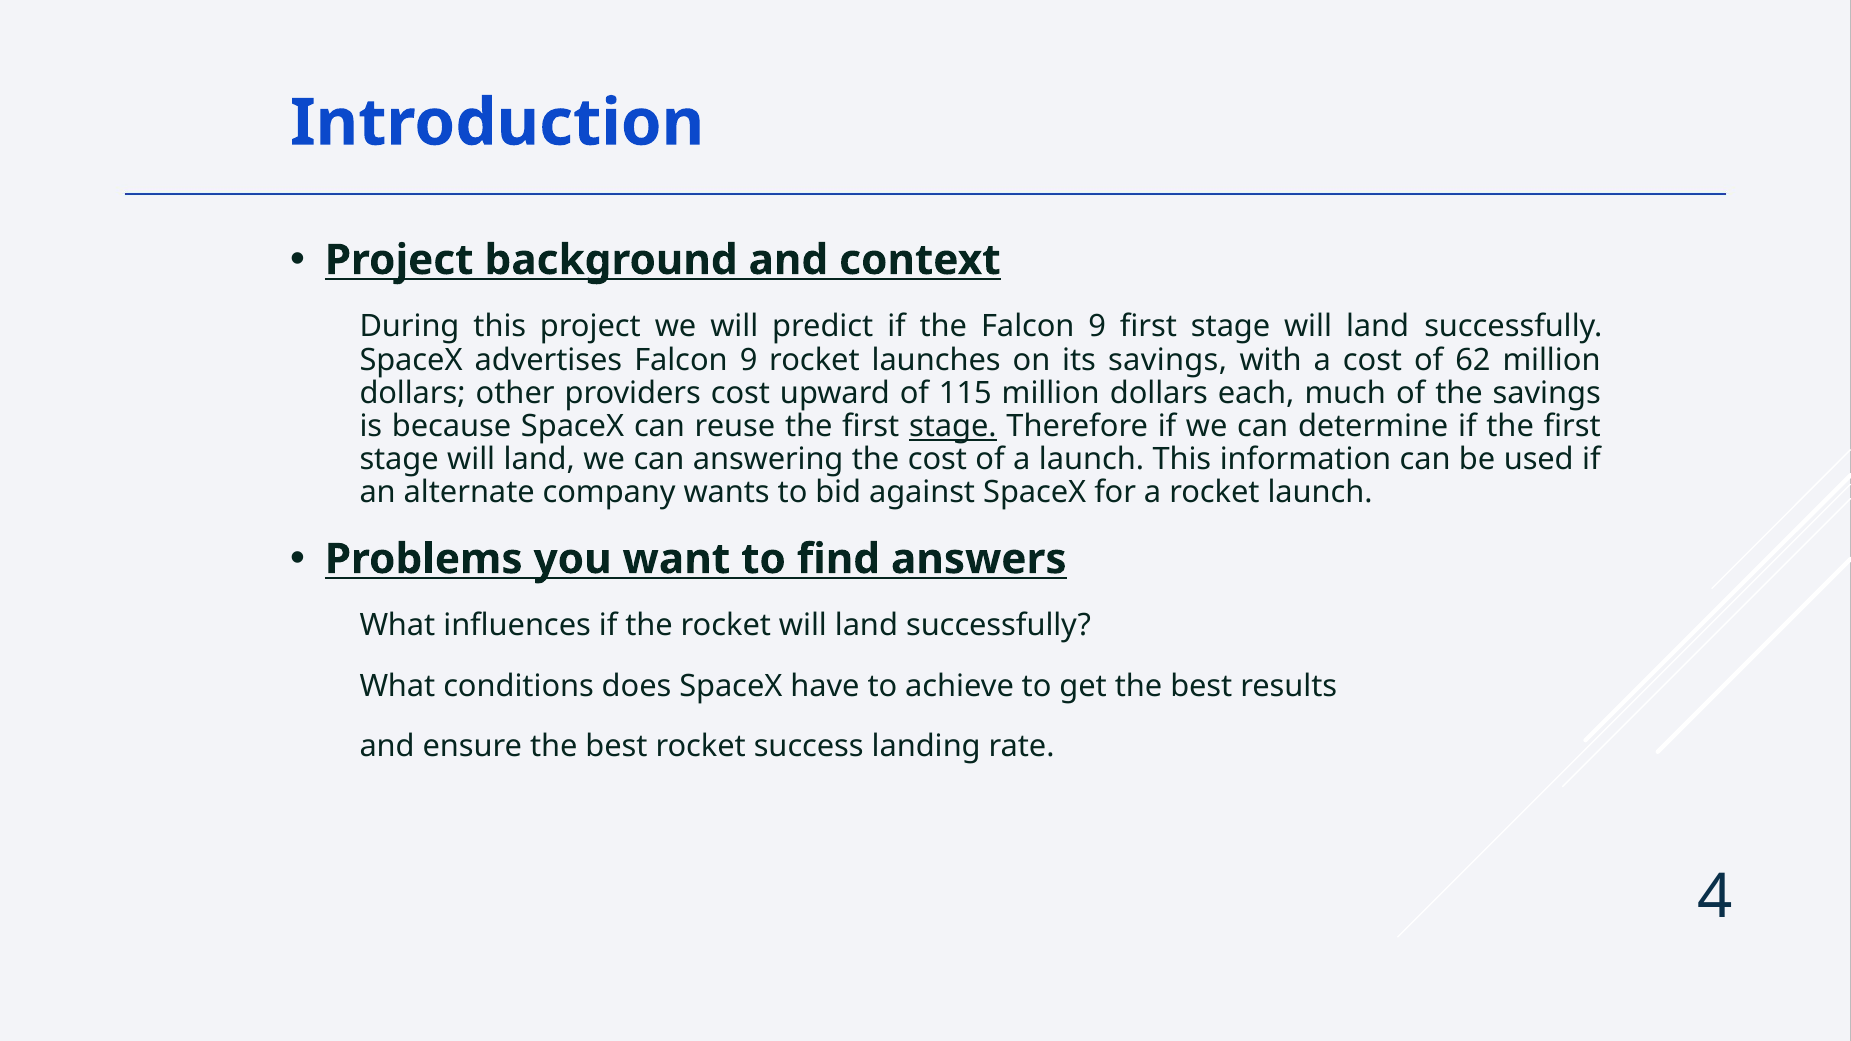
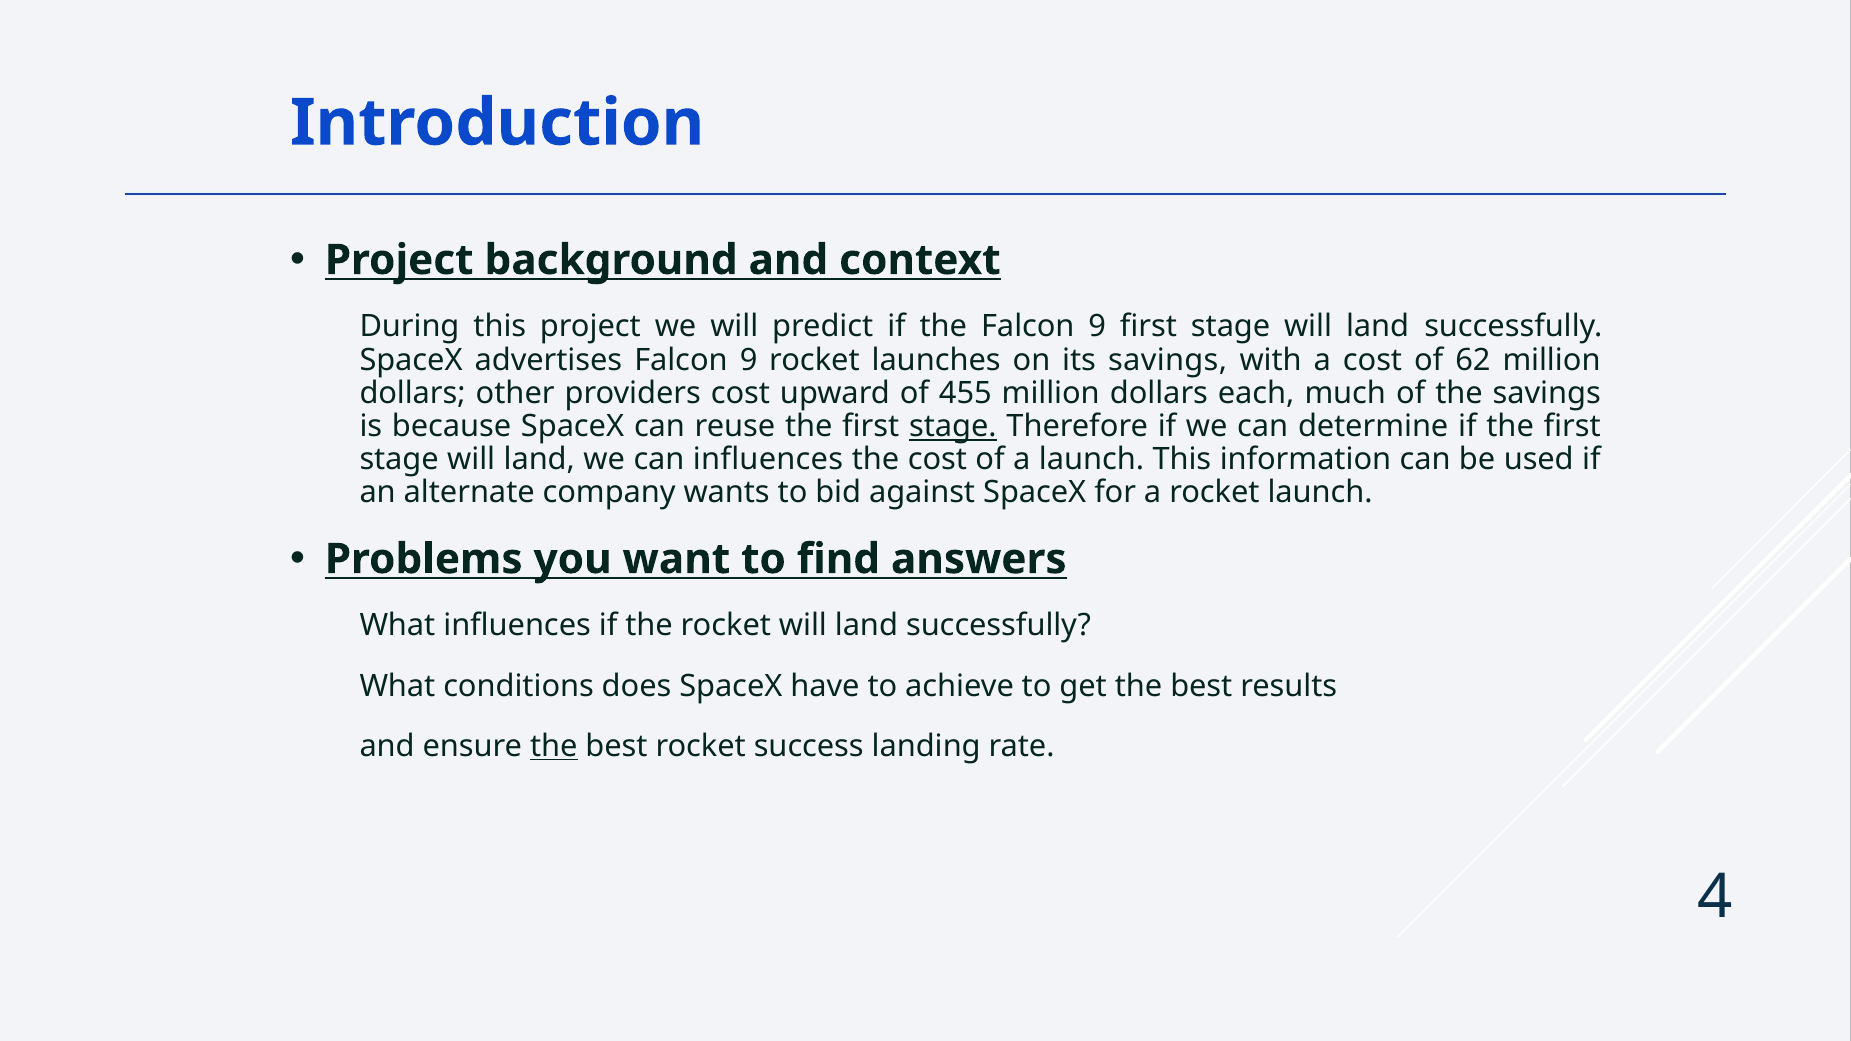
115: 115 -> 455 (965, 393)
can answering: answering -> influences (768, 460)
the underline: none -> present (554, 746)
